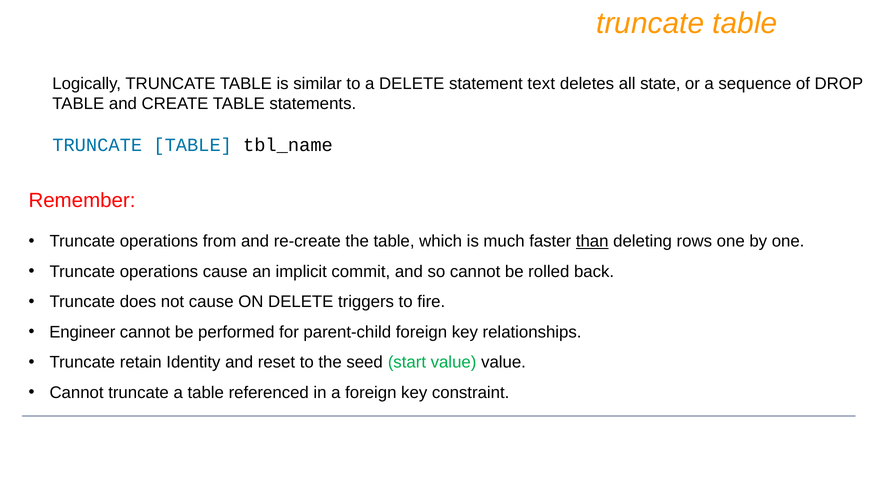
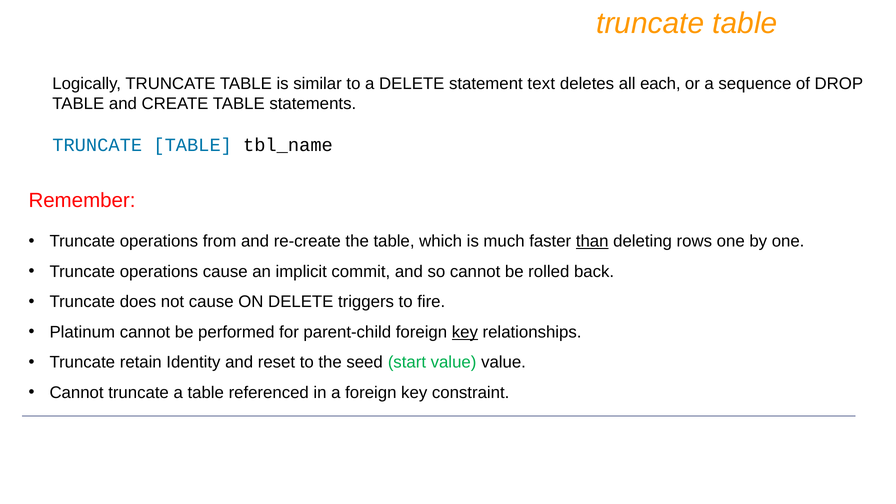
state: state -> each (660, 84)
Engineer: Engineer -> Platinum (82, 332)
key underline: none -> present (465, 332)
